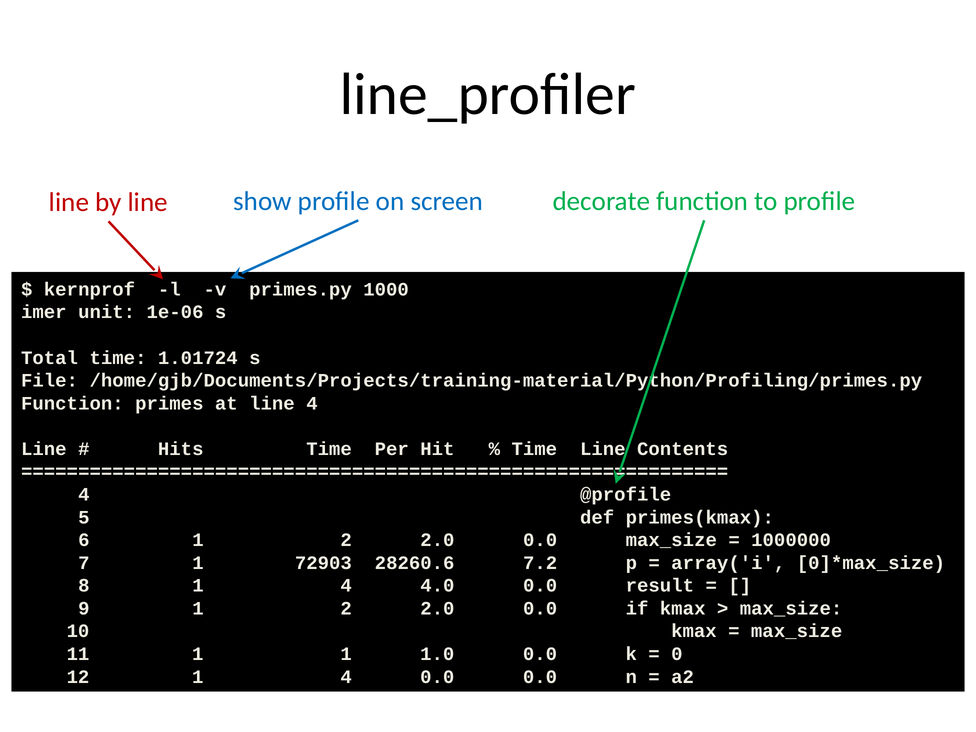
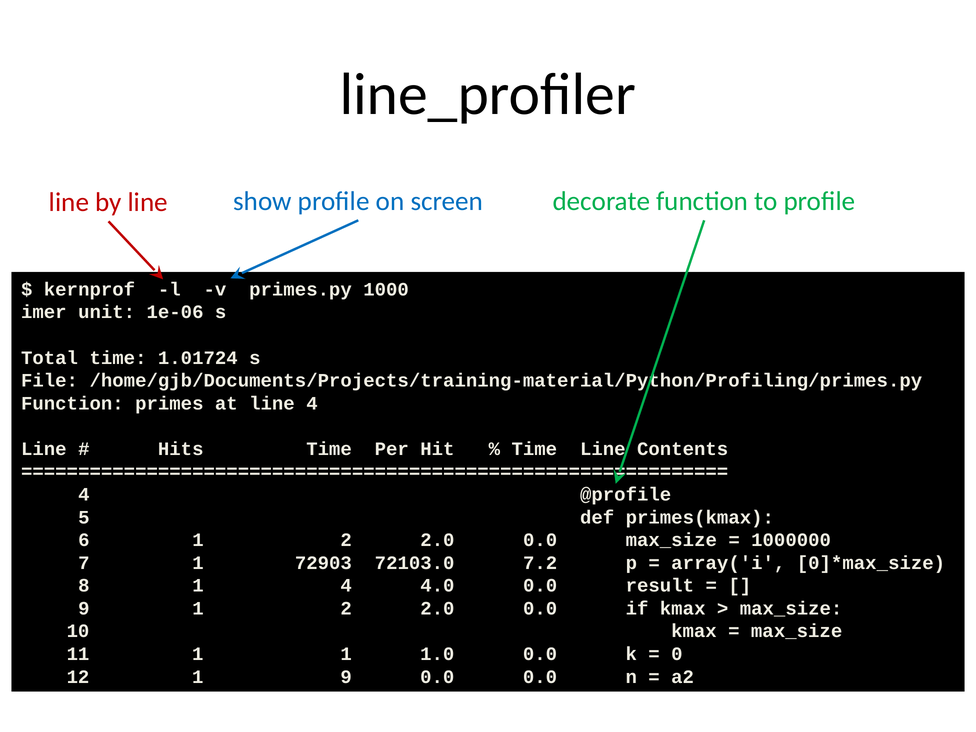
28260.6: 28260.6 -> 72103.0 (415, 563)
12 1 4: 4 -> 9 (346, 677)
